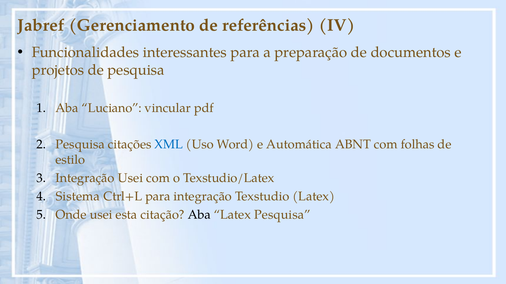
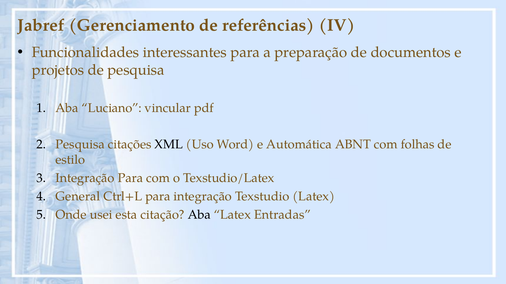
XML colour: blue -> black (169, 145)
Integração Usei: Usei -> Para (130, 178)
Sistema: Sistema -> General (78, 197)
Latex Pesquisa: Pesquisa -> Entradas (282, 215)
